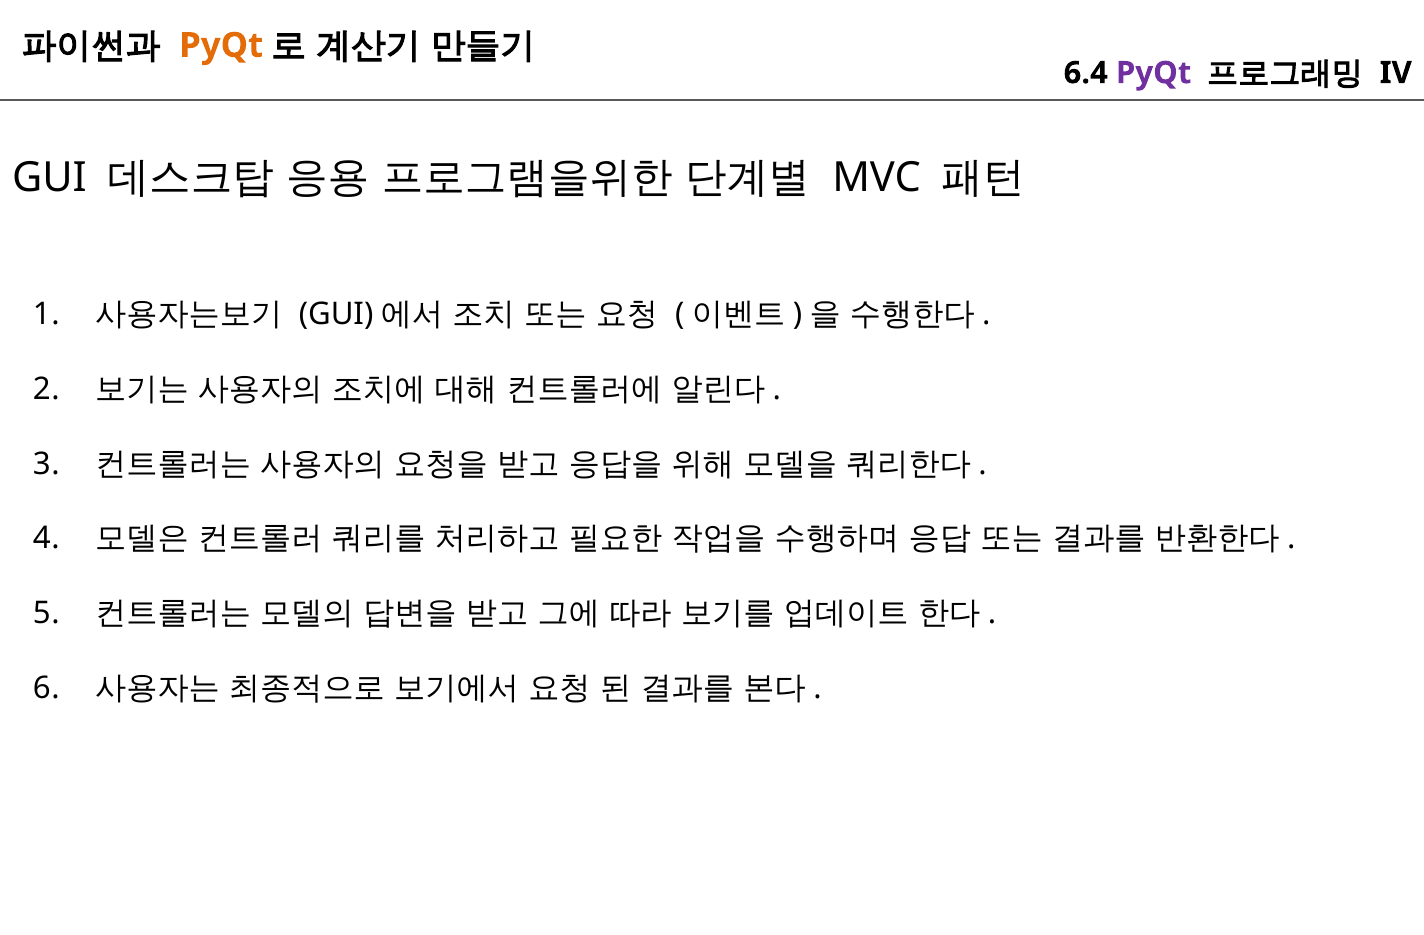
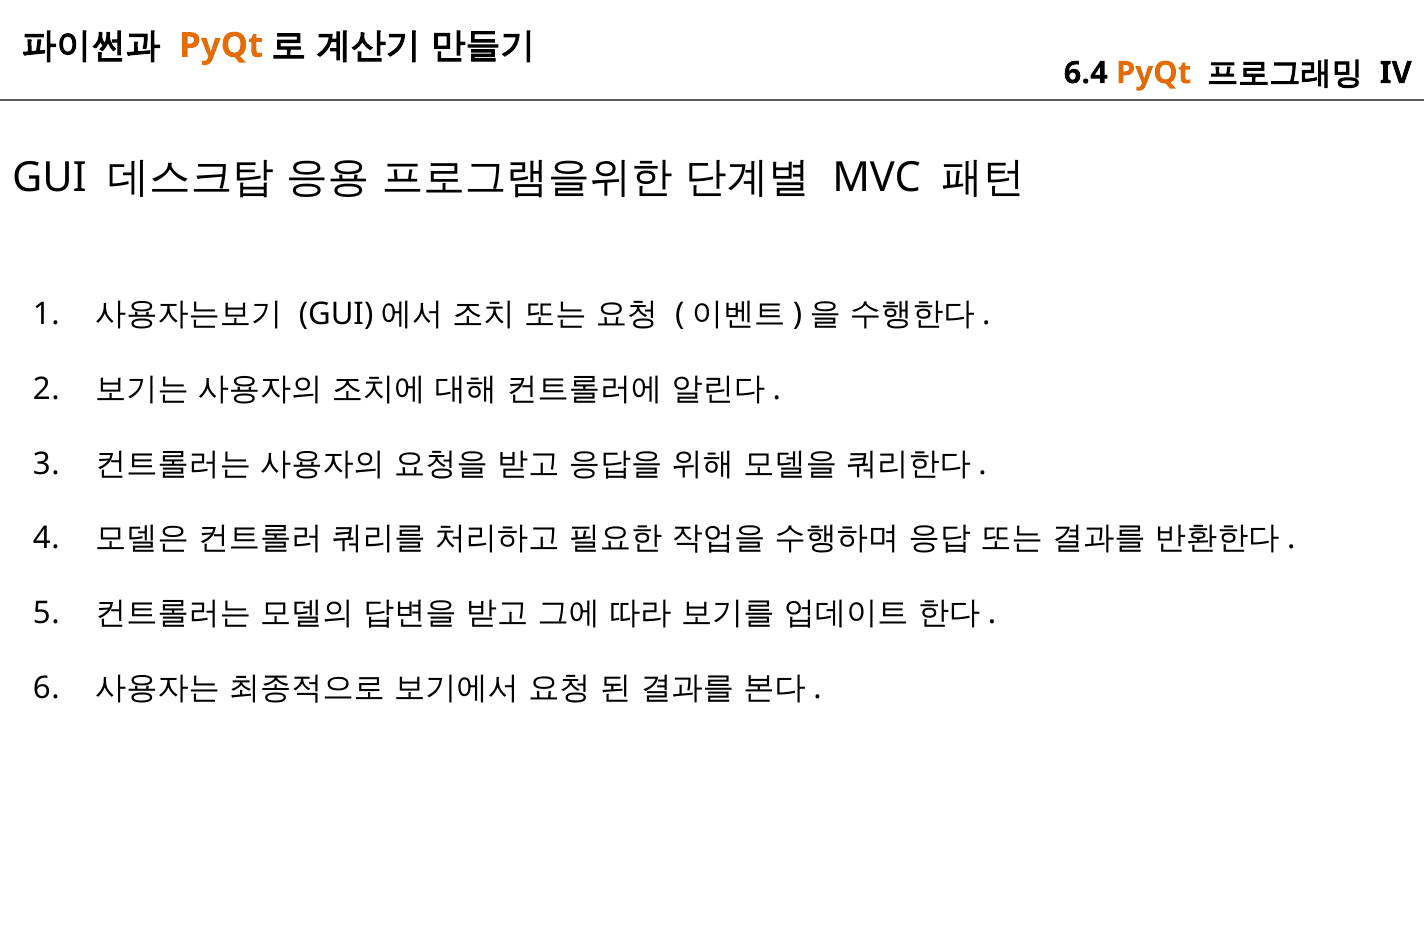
PyQt colour: purple -> orange (1154, 73)
